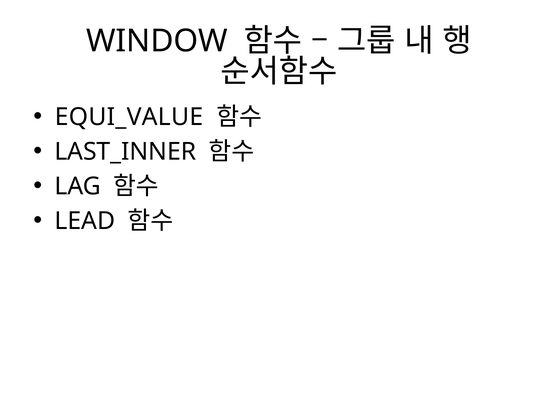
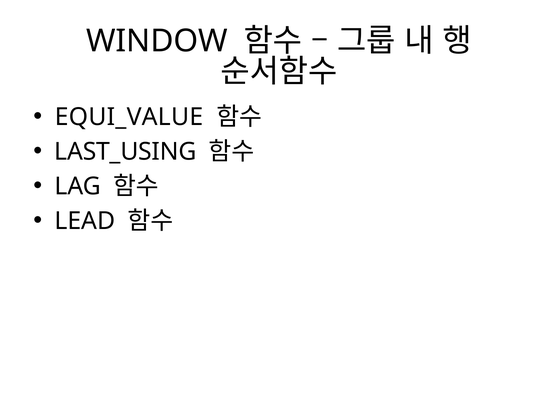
LAST_INNER: LAST_INNER -> LAST_USING (125, 152)
